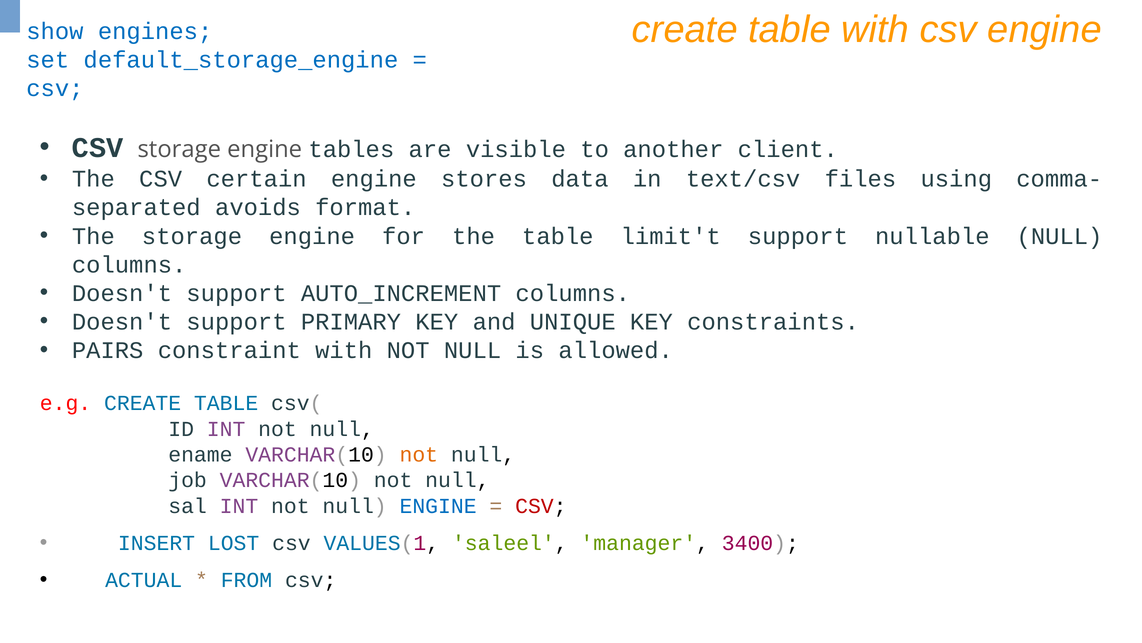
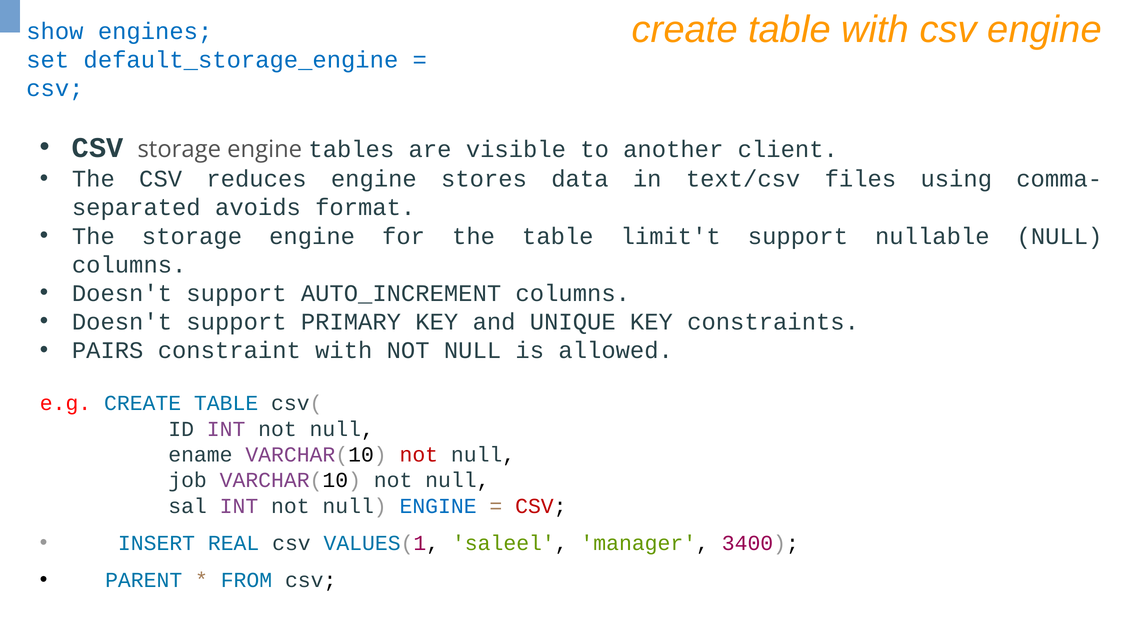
certain: certain -> reduces (257, 179)
not colour: orange -> red (419, 454)
LOST: LOST -> REAL (234, 543)
ACTUAL: ACTUAL -> PARENT (144, 580)
